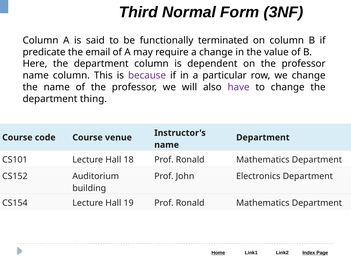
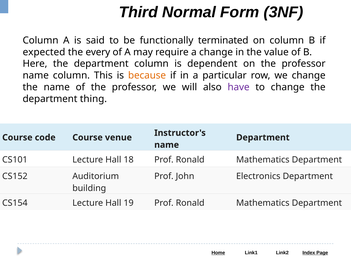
predicate: predicate -> expected (44, 52)
email: email -> every (98, 52)
because colour: purple -> orange (147, 76)
